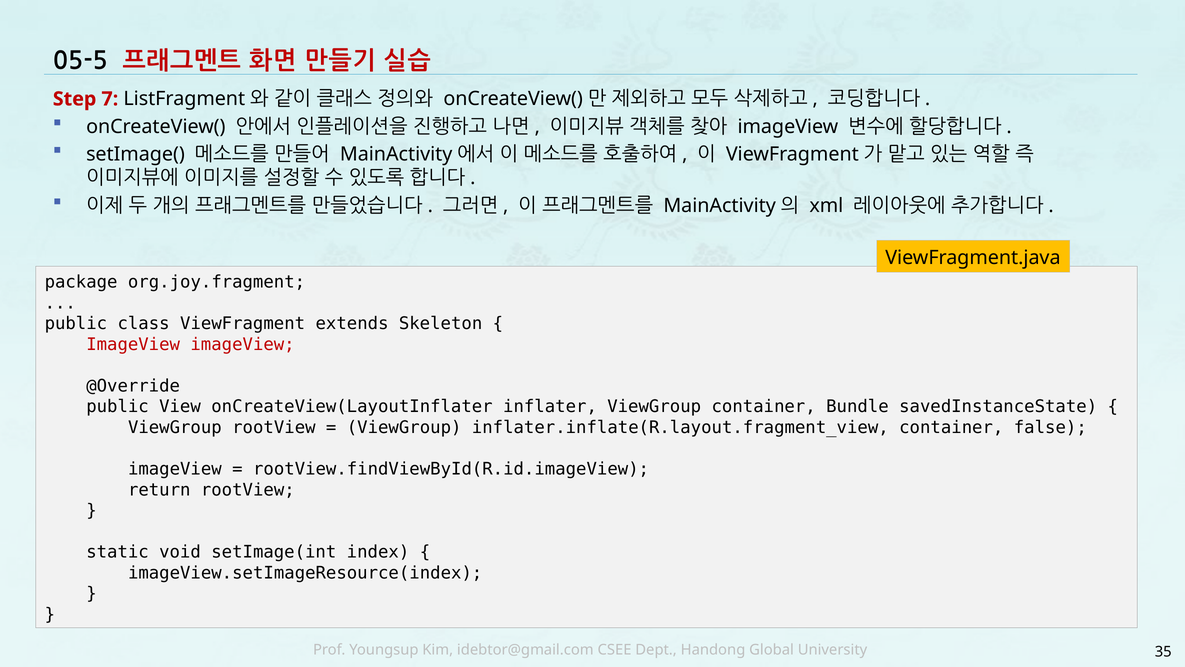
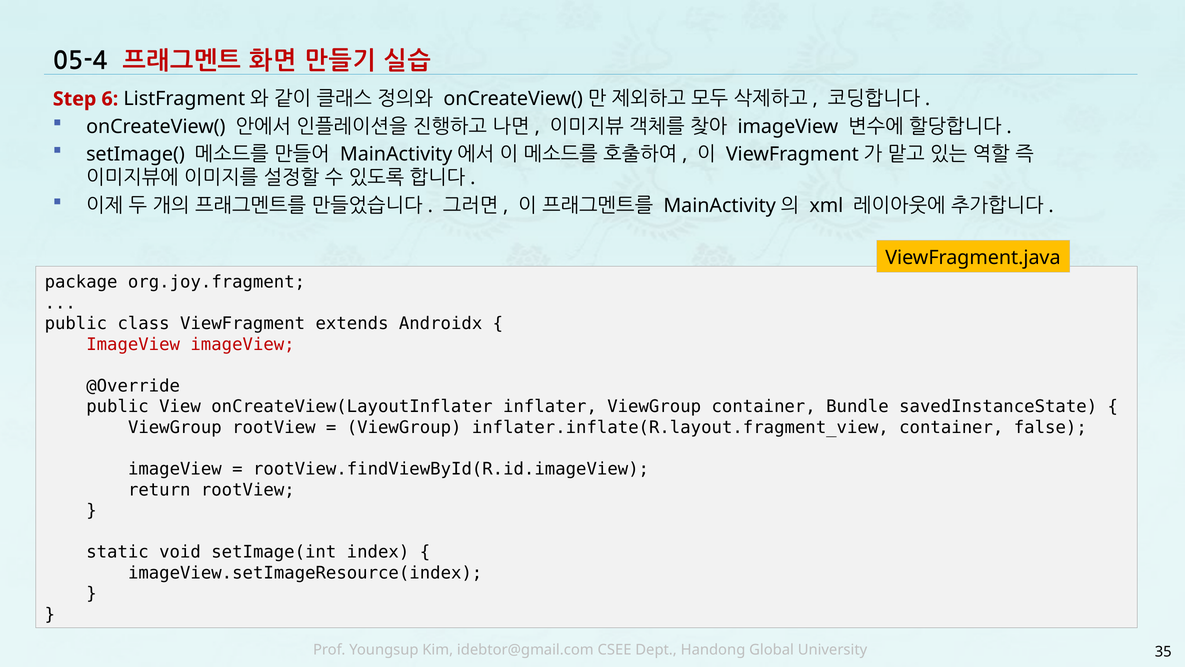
05-5: 05-5 -> 05-4 (81, 61)
7: 7 -> 6 (110, 99)
Skeleton: Skeleton -> Androidx (441, 323)
